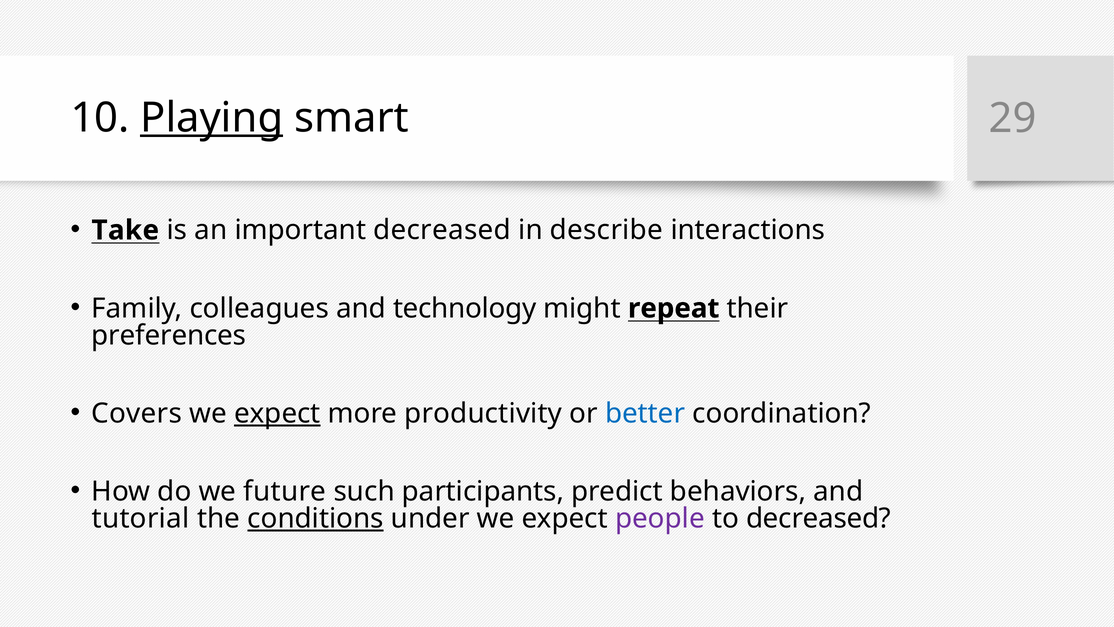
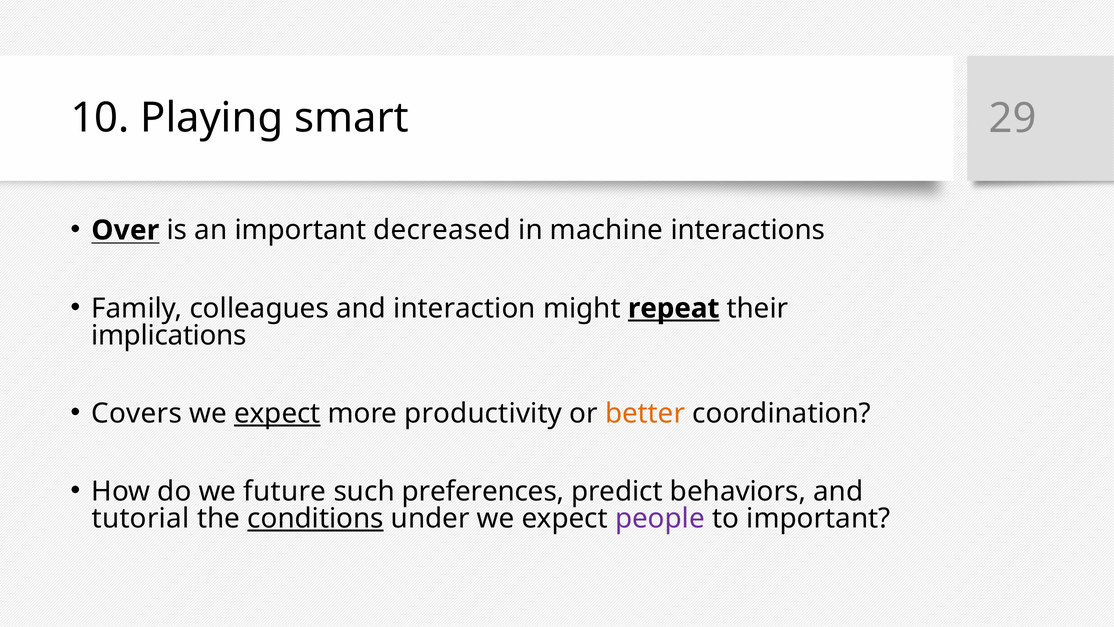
Playing underline: present -> none (212, 118)
Take: Take -> Over (125, 230)
describe: describe -> machine (607, 230)
technology: technology -> interaction (465, 308)
repeat underline: none -> present (674, 308)
preferences: preferences -> implications (169, 335)
better colour: blue -> orange (645, 413)
participants: participants -> preferences (483, 491)
to decreased: decreased -> important (818, 518)
